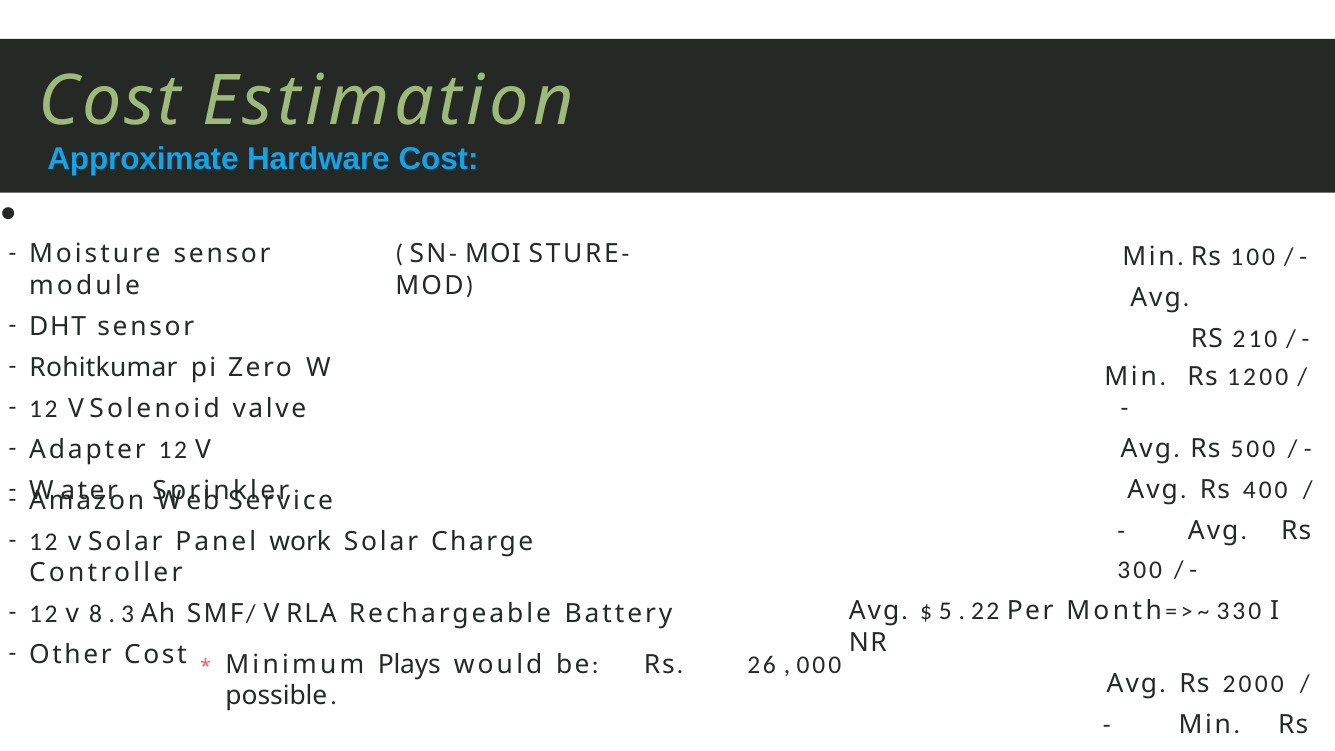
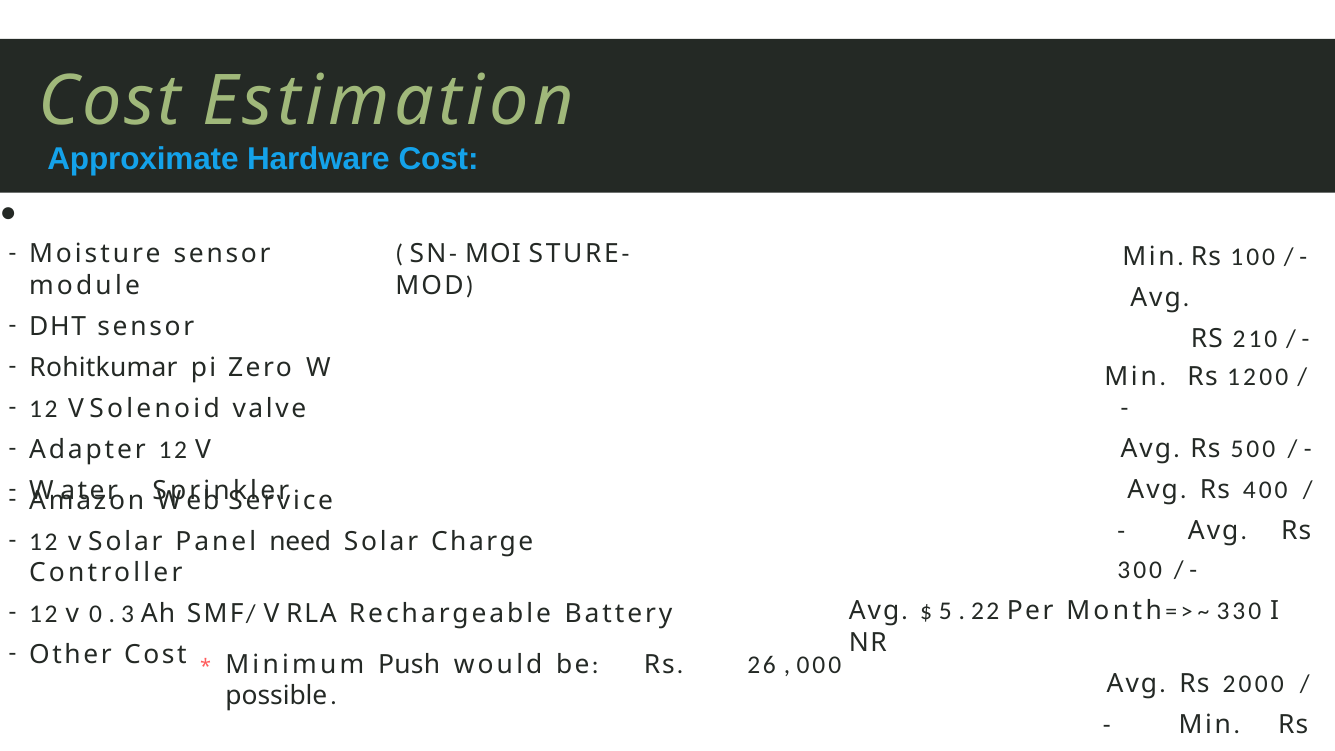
work: work -> need (300, 541)
8: 8 -> 0 (96, 614)
Plays: Plays -> Push (409, 664)
